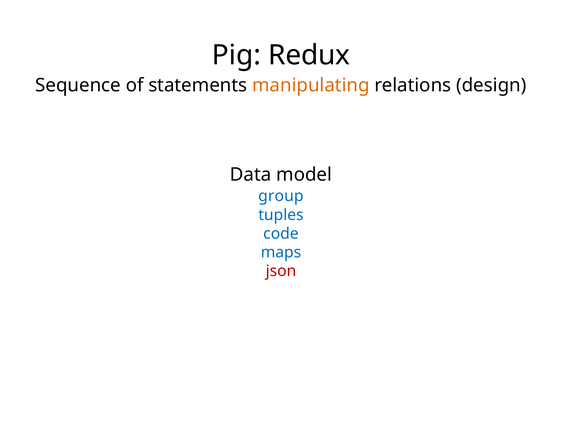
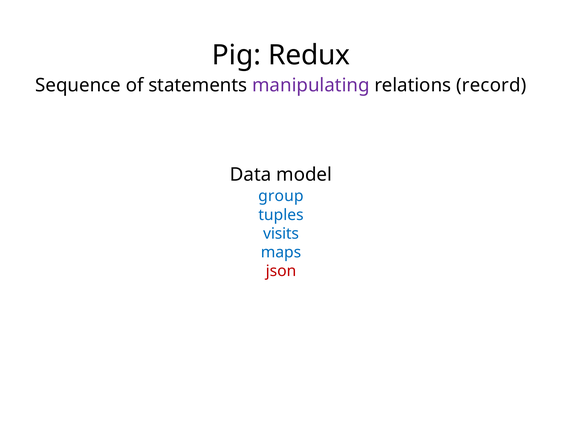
manipulating colour: orange -> purple (311, 85)
design: design -> record (491, 85)
code: code -> visits (281, 233)
